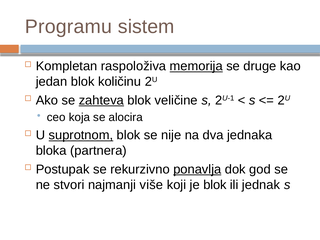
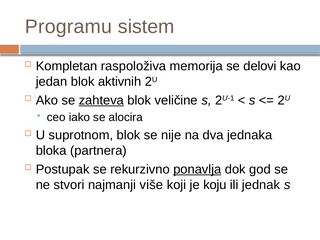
memorija underline: present -> none (196, 66)
druge: druge -> delovi (260, 66)
količinu: količinu -> aktivnih (120, 82)
koja: koja -> iako (79, 117)
suprotnom underline: present -> none (81, 135)
je blok: blok -> koju (215, 185)
